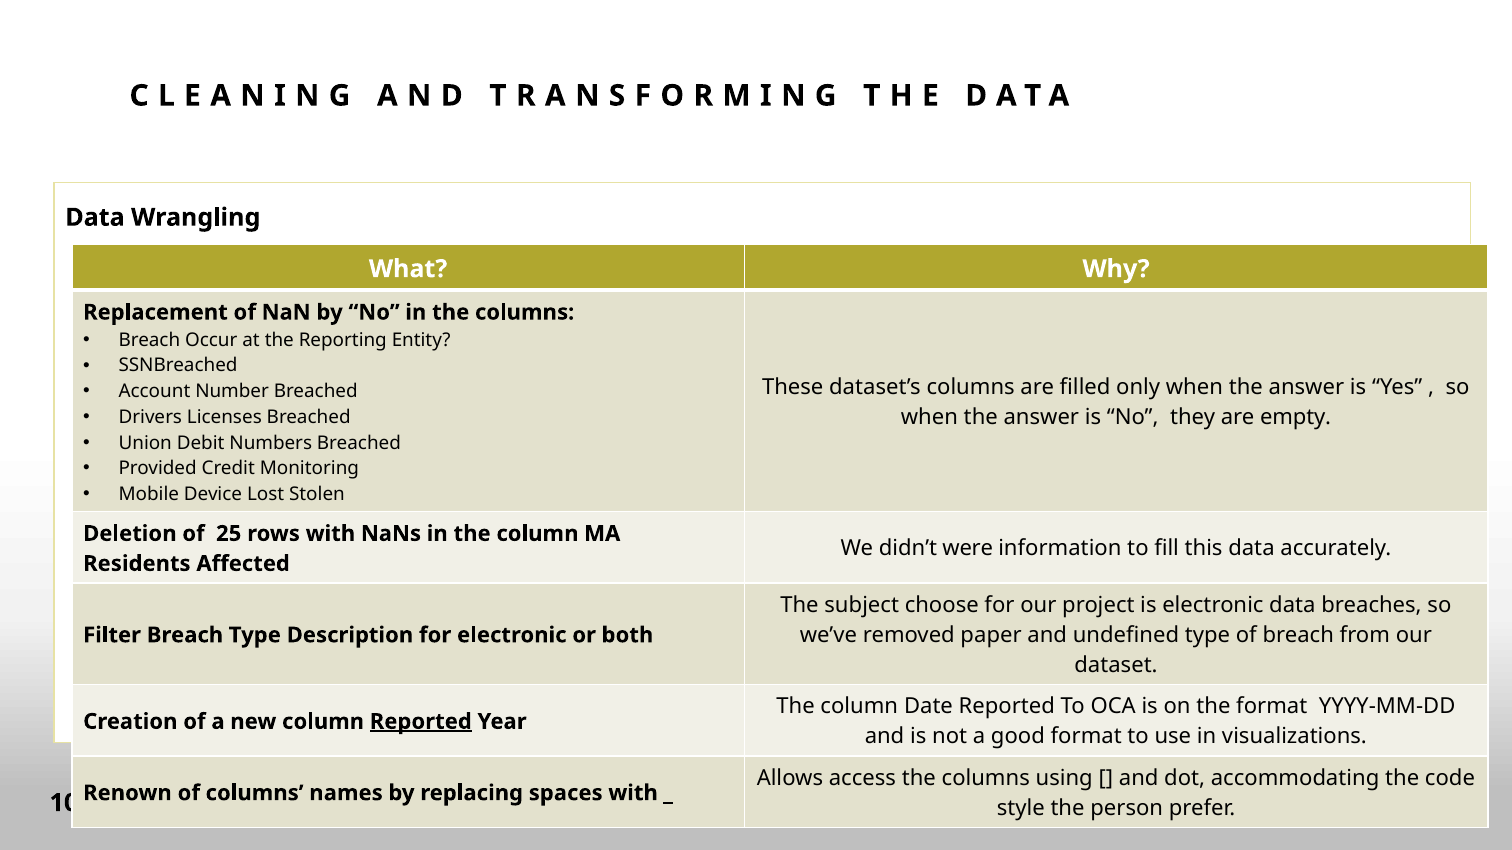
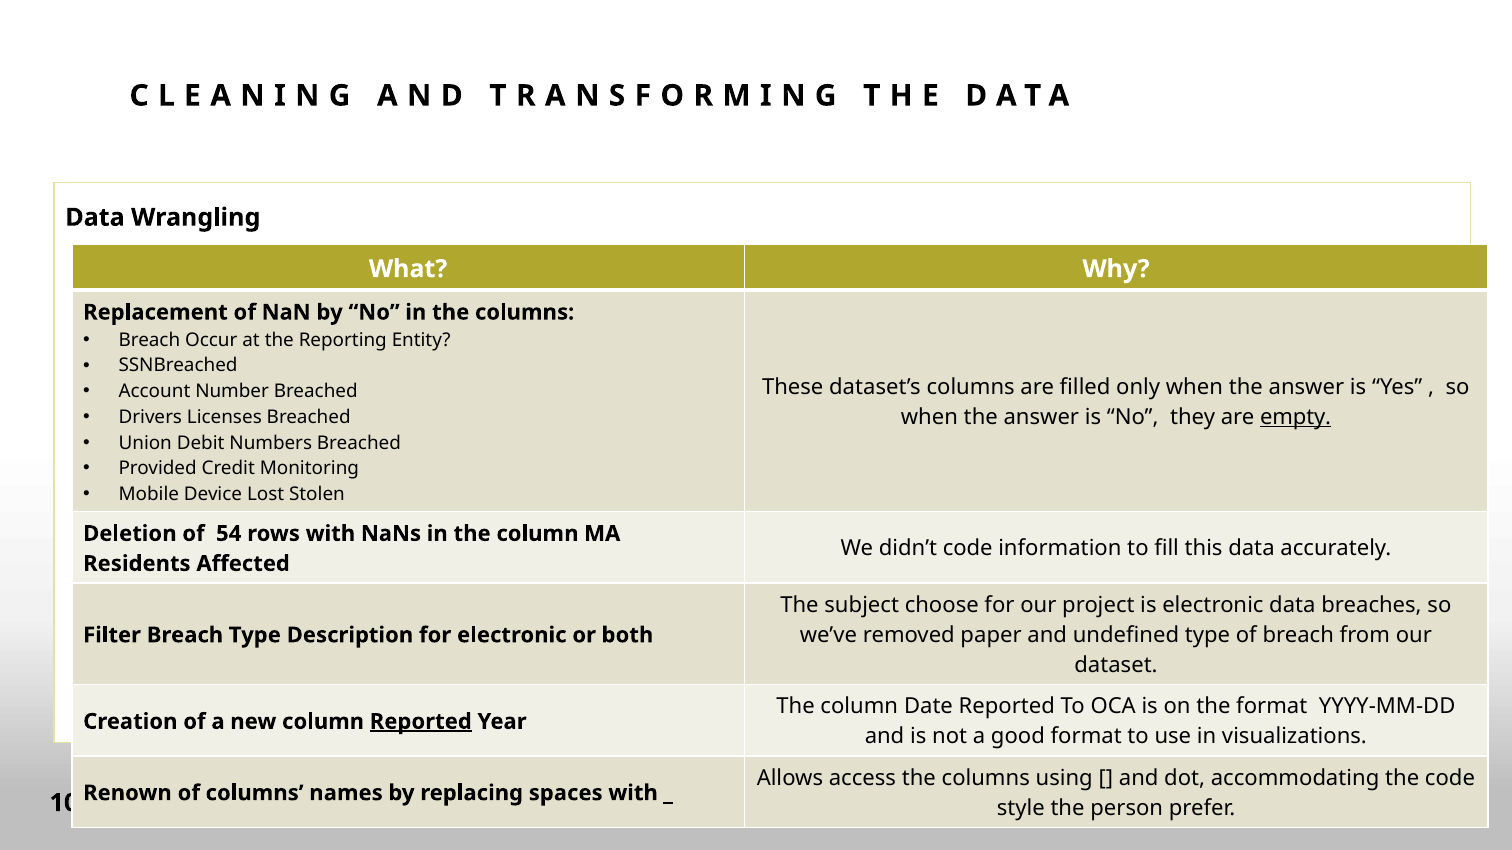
empty underline: none -> present (1296, 418)
25: 25 -> 54 (229, 534)
didn’t were: were -> code (968, 549)
